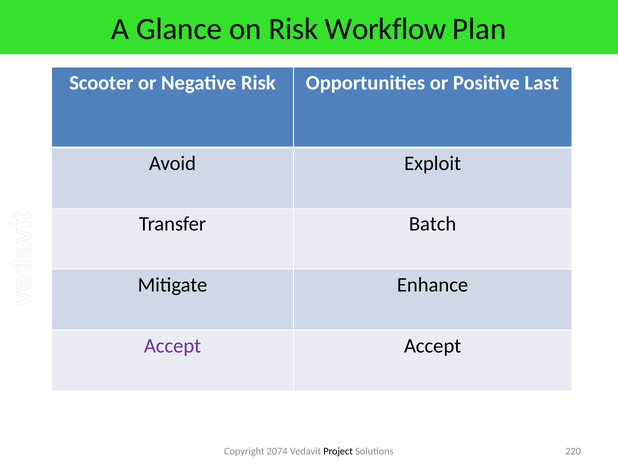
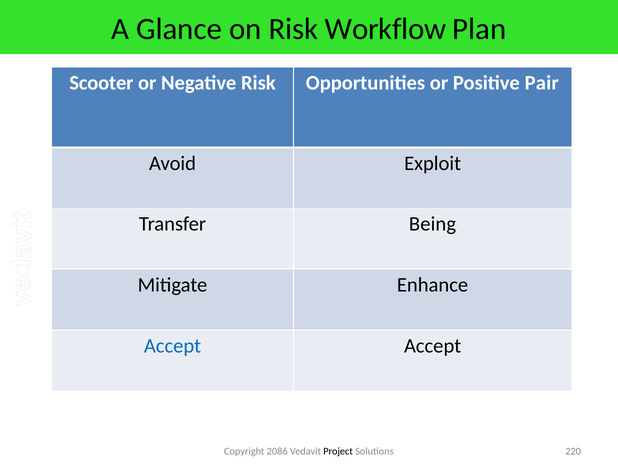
Last: Last -> Pair (542, 83)
Batch: Batch -> Being (433, 224)
Accept colour: purple -> blue (173, 345)
2074: 2074 -> 2086 (277, 451)
